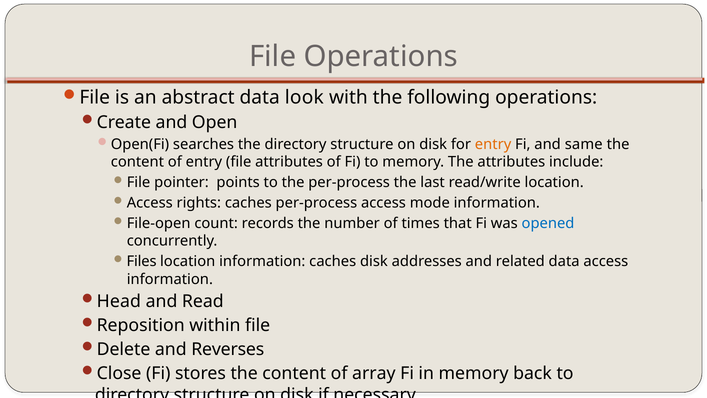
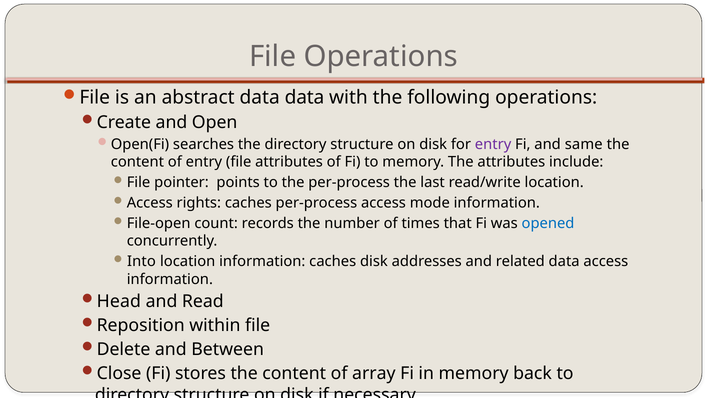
data look: look -> data (305, 97)
entry colour: orange -> purple (493, 144)
Files: Files -> Into (141, 261)
Reverses: Reverses -> Between (228, 349)
